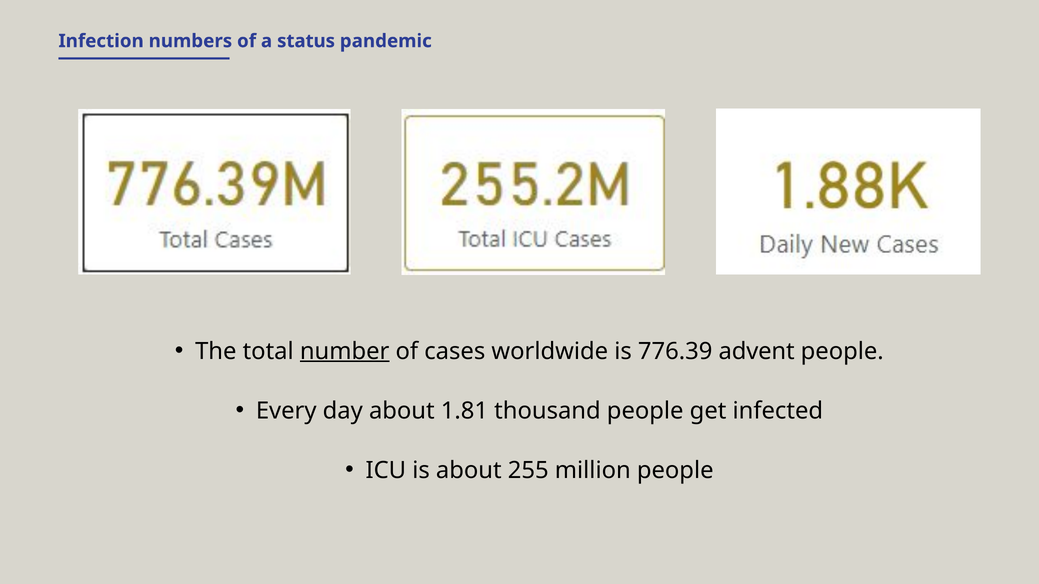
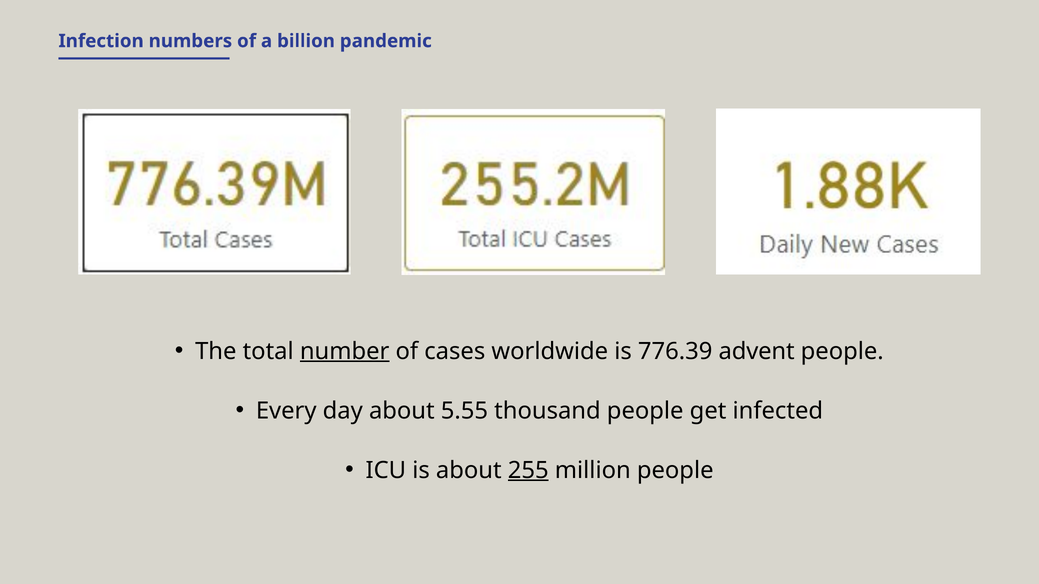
status: status -> billion (306, 41)
1.81: 1.81 -> 5.55 (464, 411)
255 underline: none -> present (528, 471)
